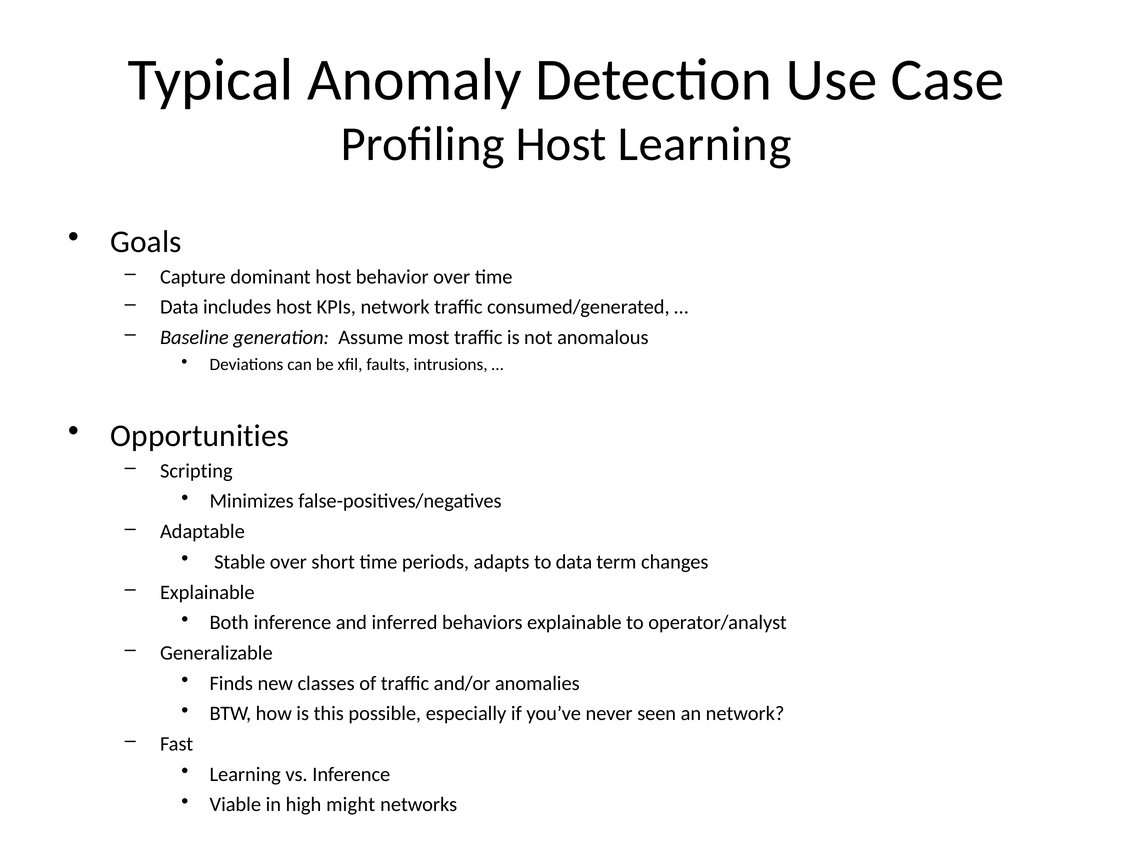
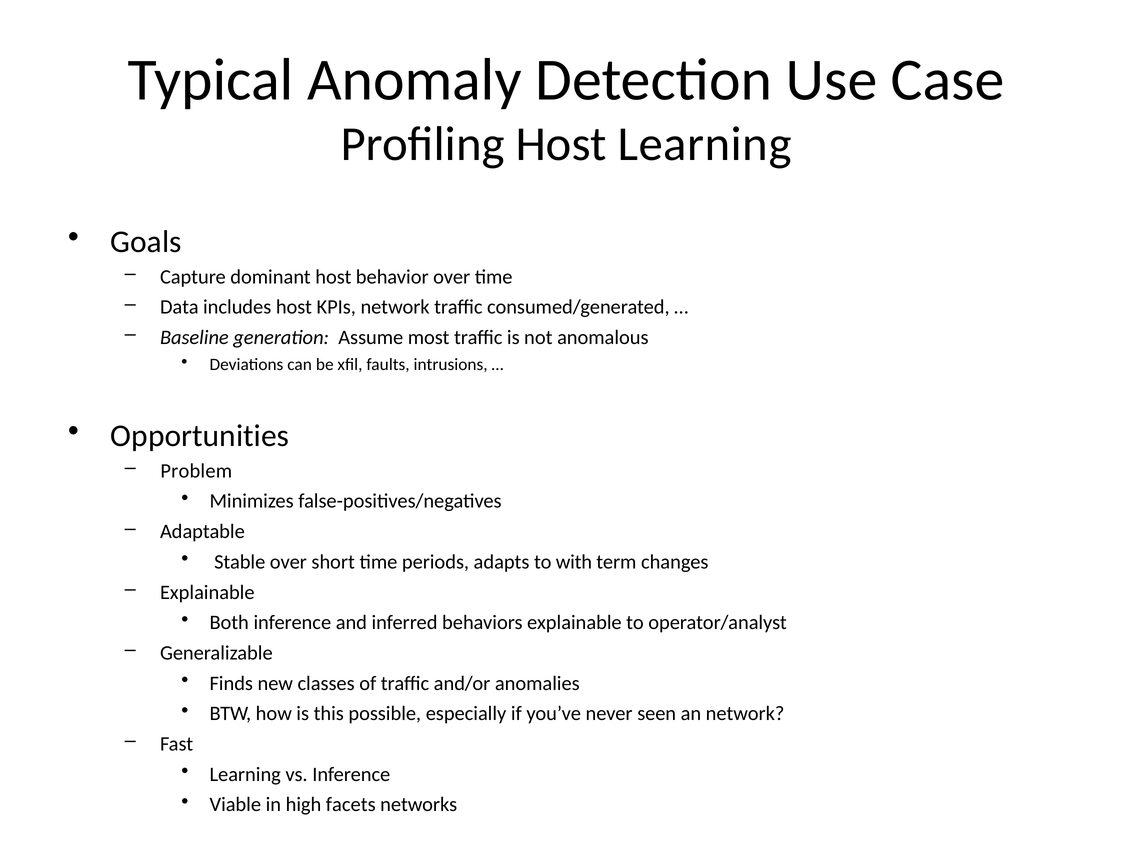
Scripting: Scripting -> Problem (196, 471)
to data: data -> with (574, 562)
might: might -> facets (351, 804)
